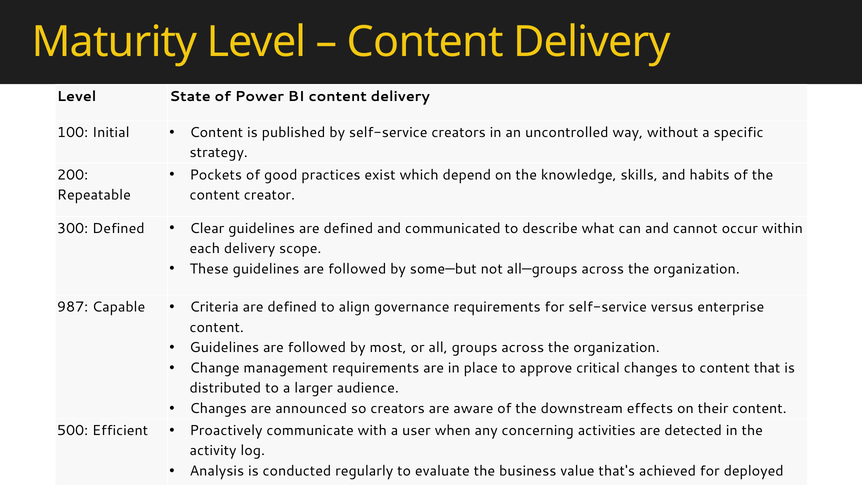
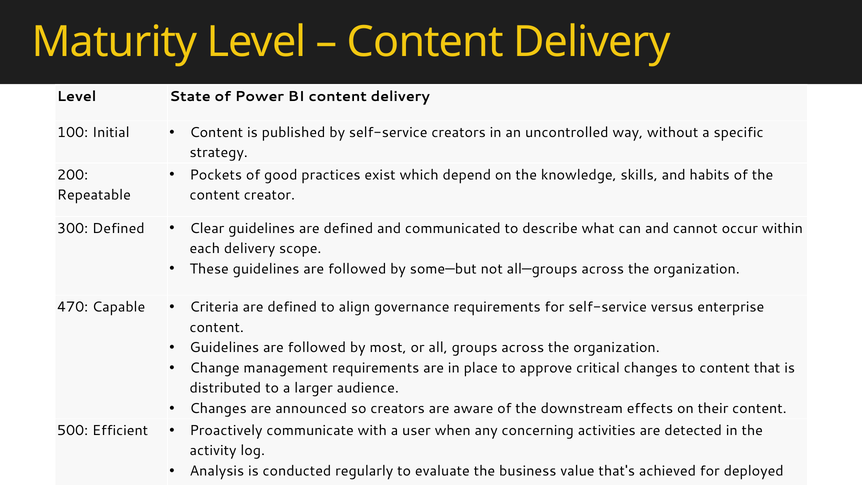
987: 987 -> 470 (73, 307)
